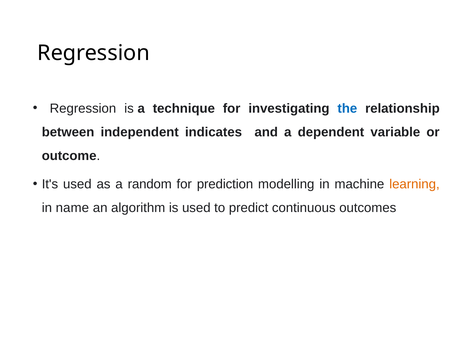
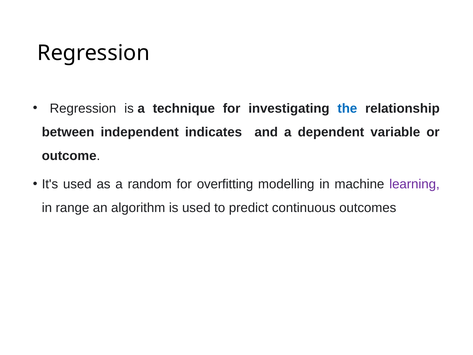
prediction: prediction -> overfitting (225, 184)
learning colour: orange -> purple (414, 184)
name: name -> range (72, 208)
